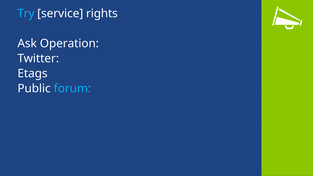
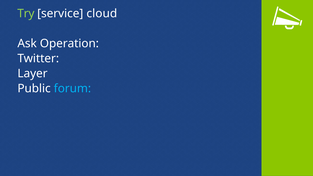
Try colour: light blue -> light green (26, 13)
rights: rights -> cloud (102, 13)
Etags: Etags -> Layer (33, 74)
